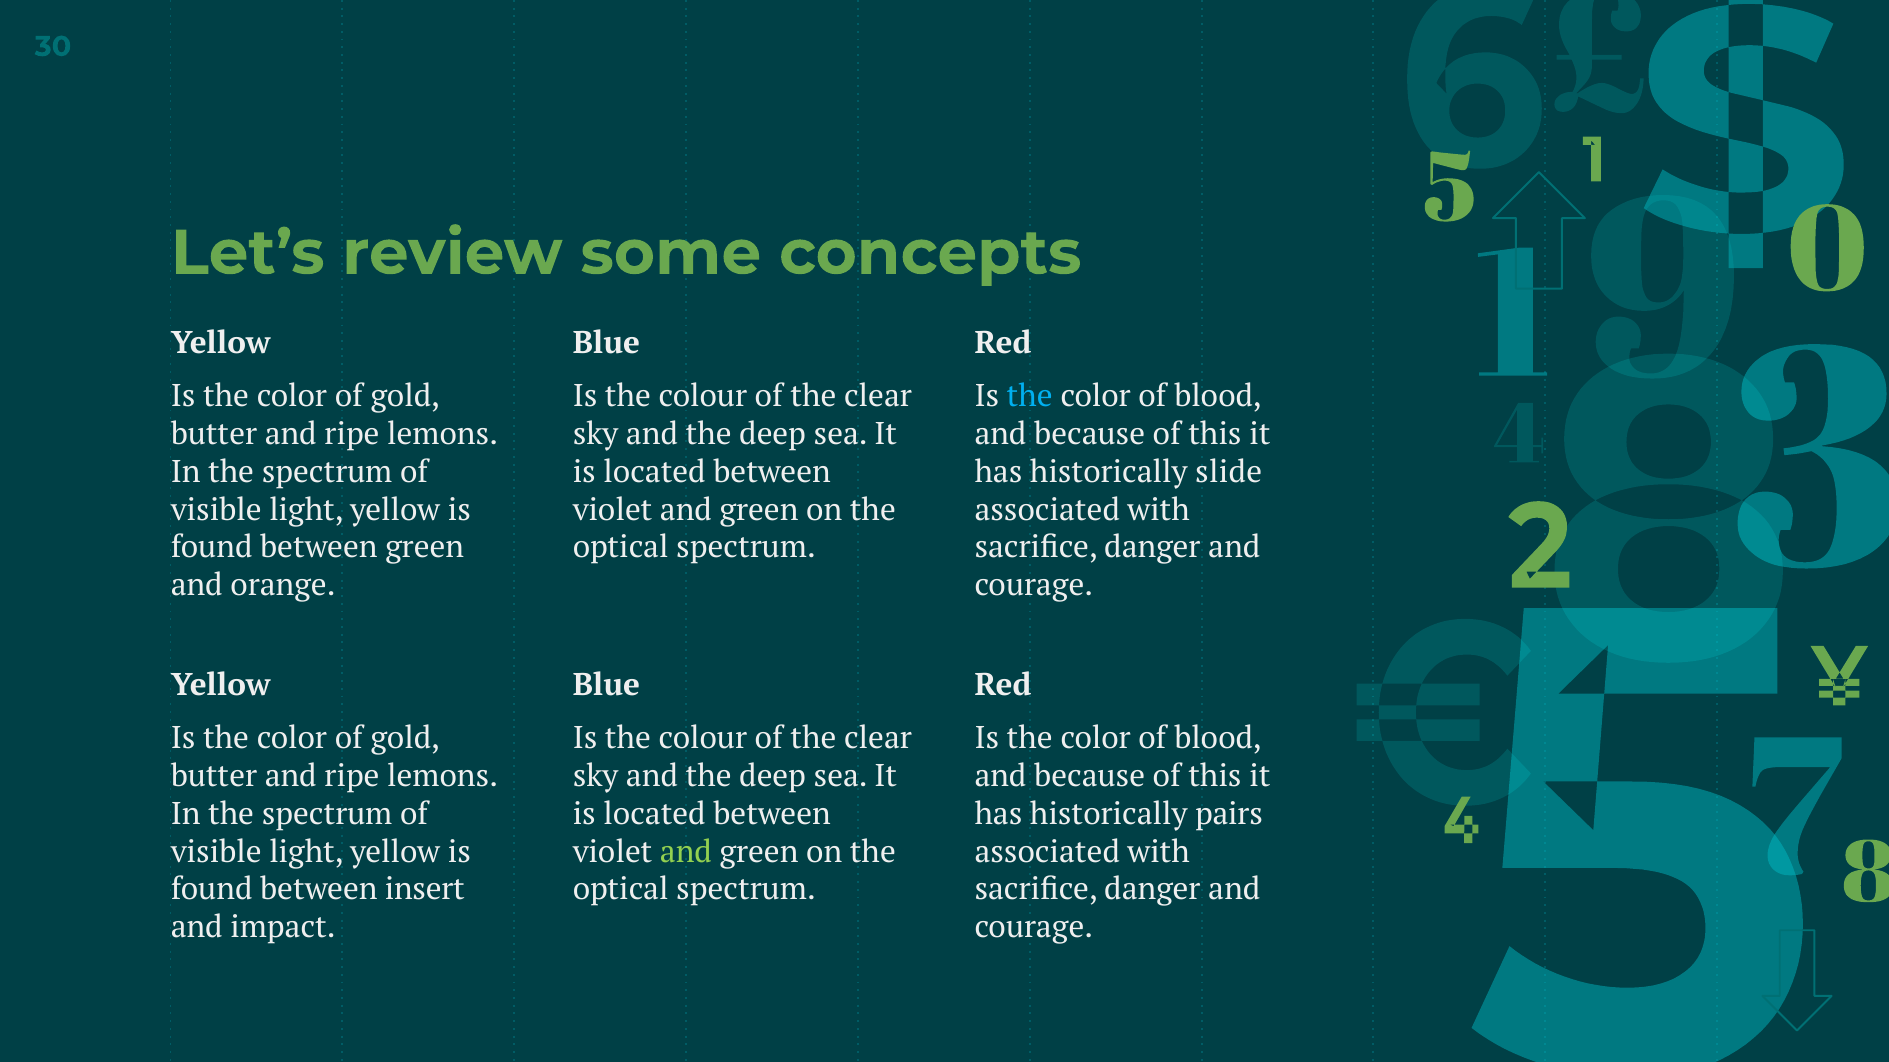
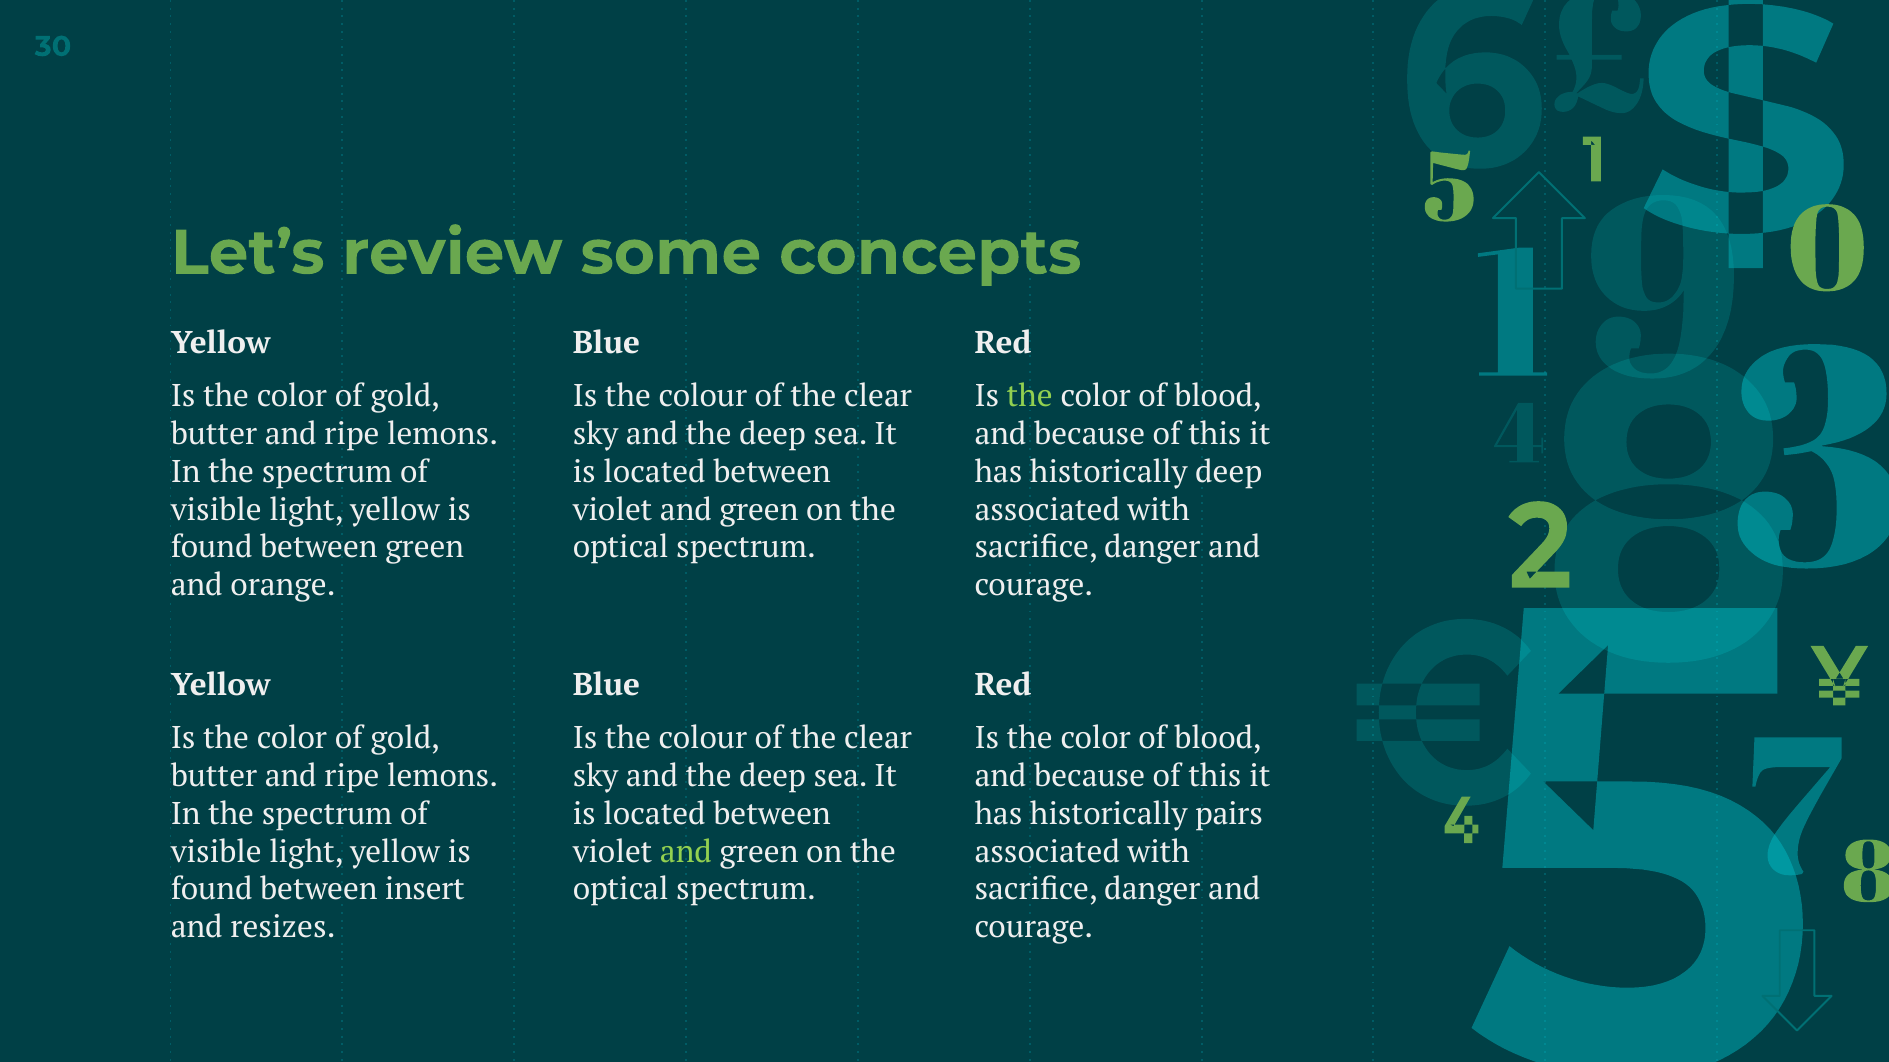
the colour: light blue -> light green (1030, 397)
historically slide: slide -> deep (1229, 472)
impact: impact -> resizes (283, 928)
